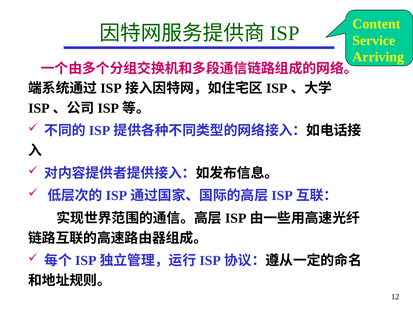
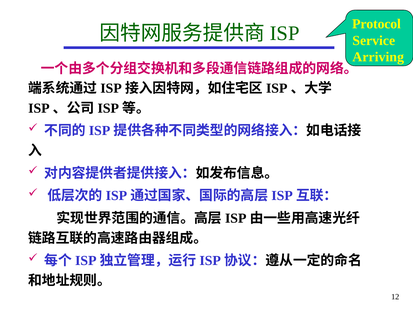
Content: Content -> Protocol (377, 24)
